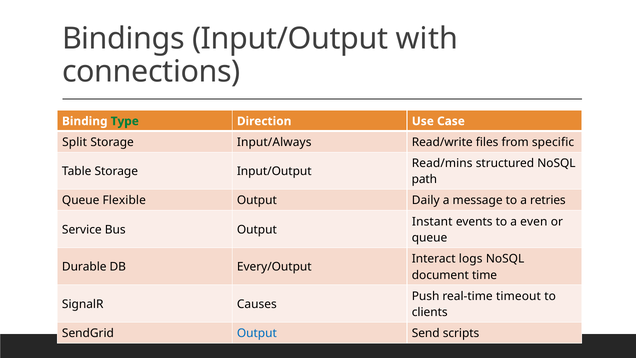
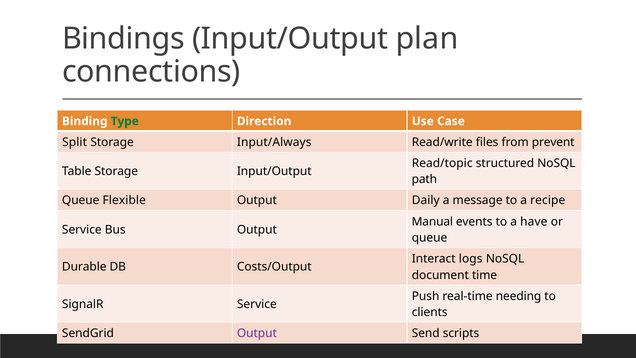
with: with -> plan (427, 39)
specific: specific -> prevent (553, 142)
Read/mins: Read/mins -> Read/topic (442, 163)
retries: retries -> recipe (548, 200)
Instant: Instant -> Manual (432, 221)
even: even -> have (534, 221)
Every/Output: Every/Output -> Costs/Output (274, 267)
timeout: timeout -> needing (519, 296)
SignalR Causes: Causes -> Service (257, 304)
Output colour: blue -> purple (257, 333)
